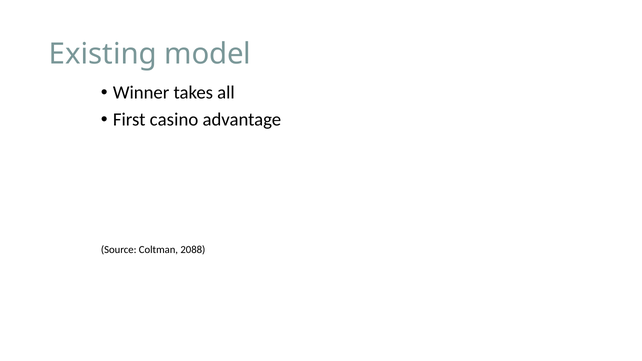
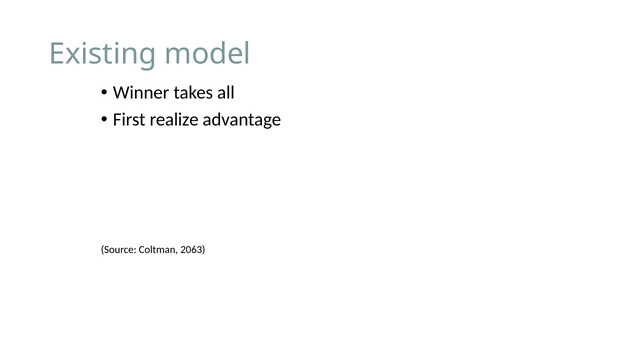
casino: casino -> realize (174, 120)
2088: 2088 -> 2063 (193, 250)
